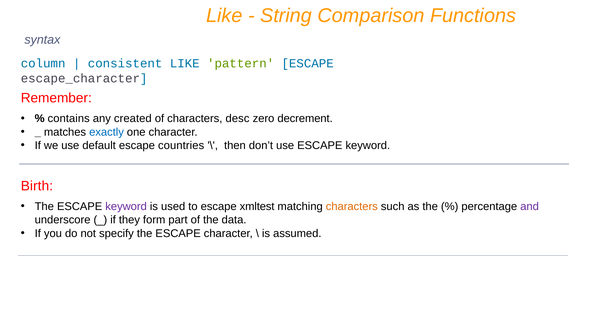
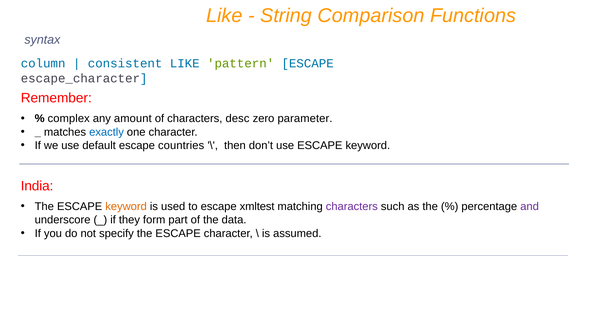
contains: contains -> complex (69, 118)
created: created -> amount (133, 118)
decrement: decrement -> parameter (305, 118)
Birth: Birth -> India (37, 186)
keyword colour: purple -> orange (126, 206)
characters colour: orange -> purple (352, 206)
